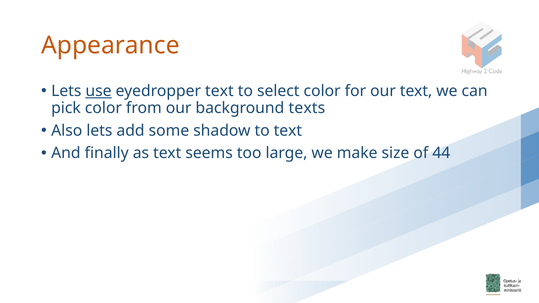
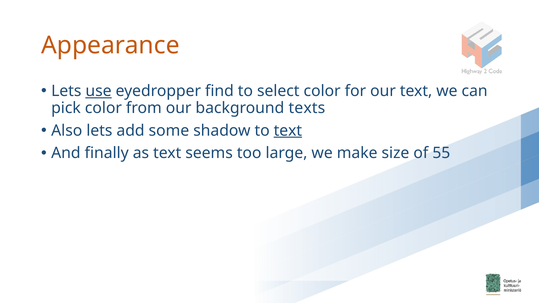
eyedropper text: text -> find (219, 91)
text underline: none -> present (288, 131)
44: 44 -> 55 (441, 153)
